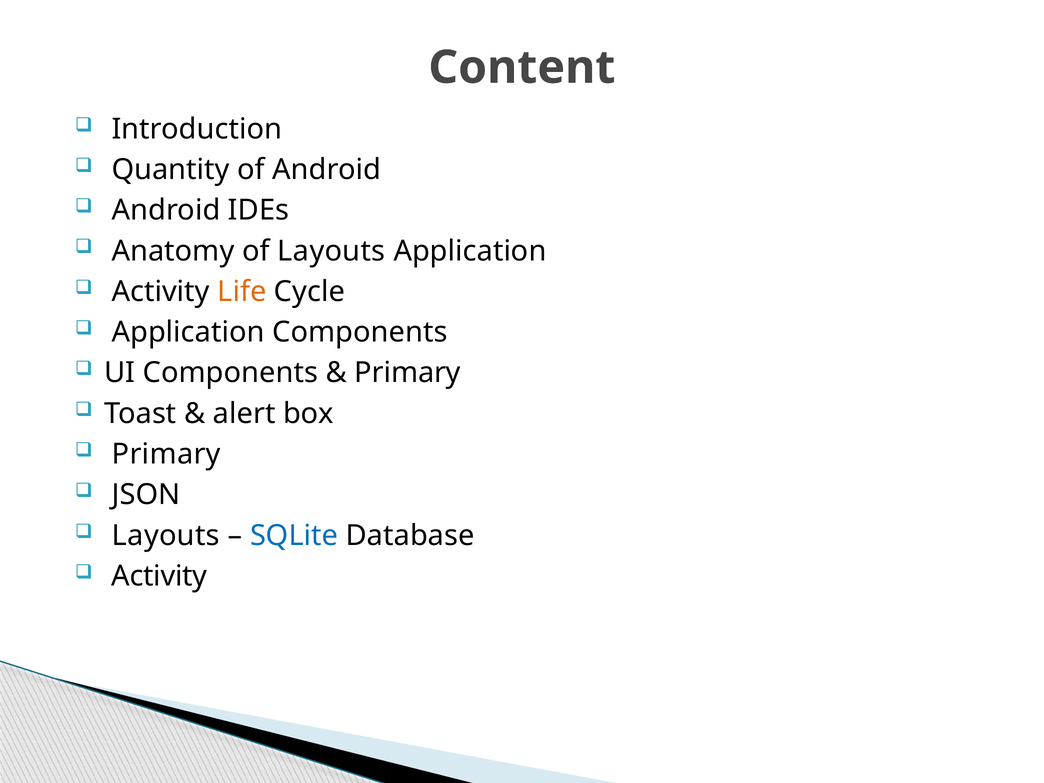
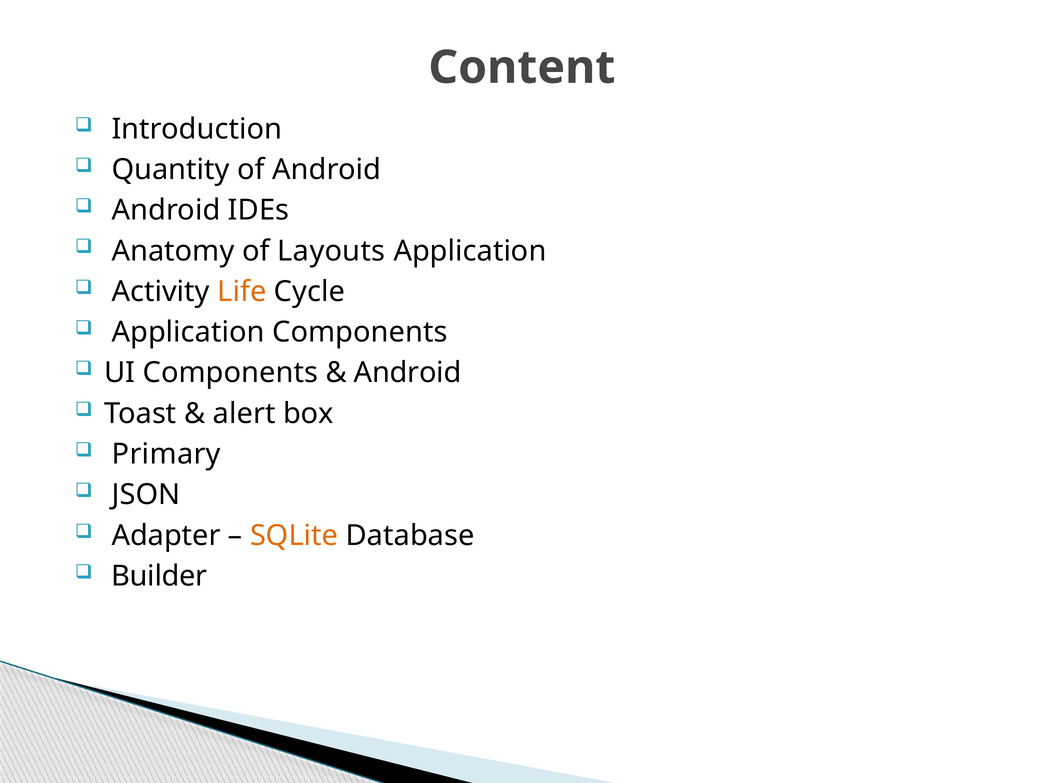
Primary: Primary -> Android (408, 373)
Layouts: Layouts -> Adapter (166, 536)
SQLite colour: blue -> orange (294, 536)
Activity: Activity -> Builder (159, 576)
